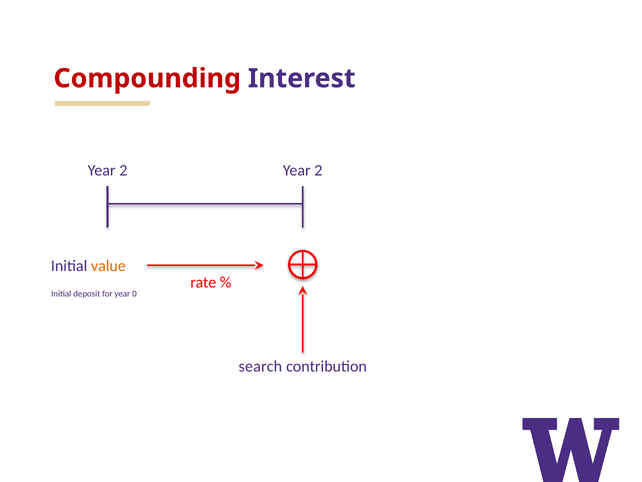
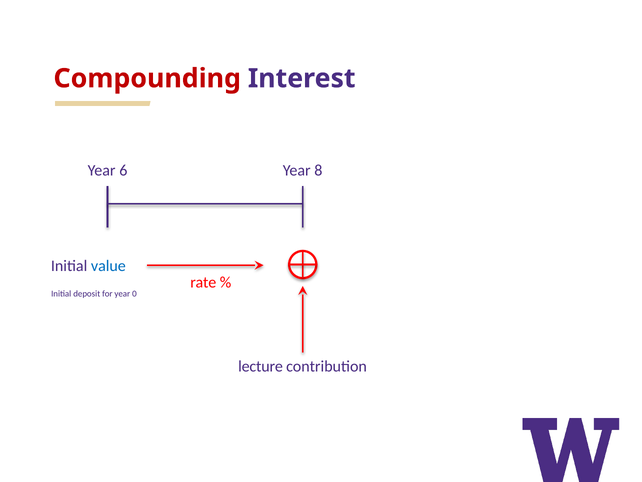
2: 2 -> 6 (123, 170)
2: 2 -> 8 (318, 170)
value colour: orange -> blue (108, 266)
search: search -> lecture (261, 366)
